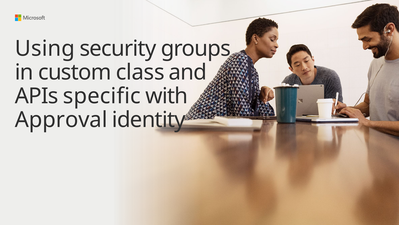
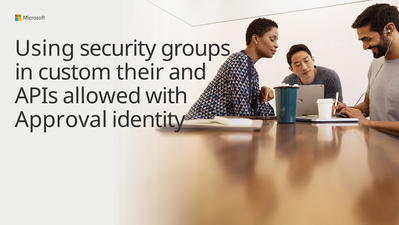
class: class -> their (140, 72)
specific: specific -> allowed (102, 96)
